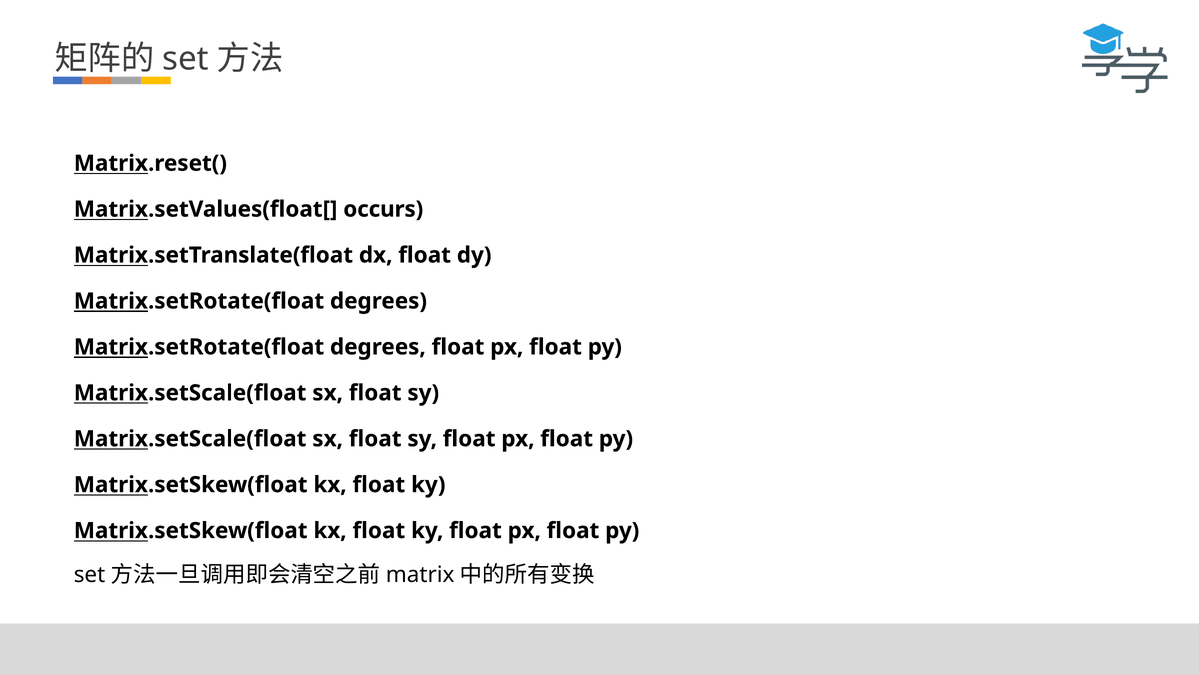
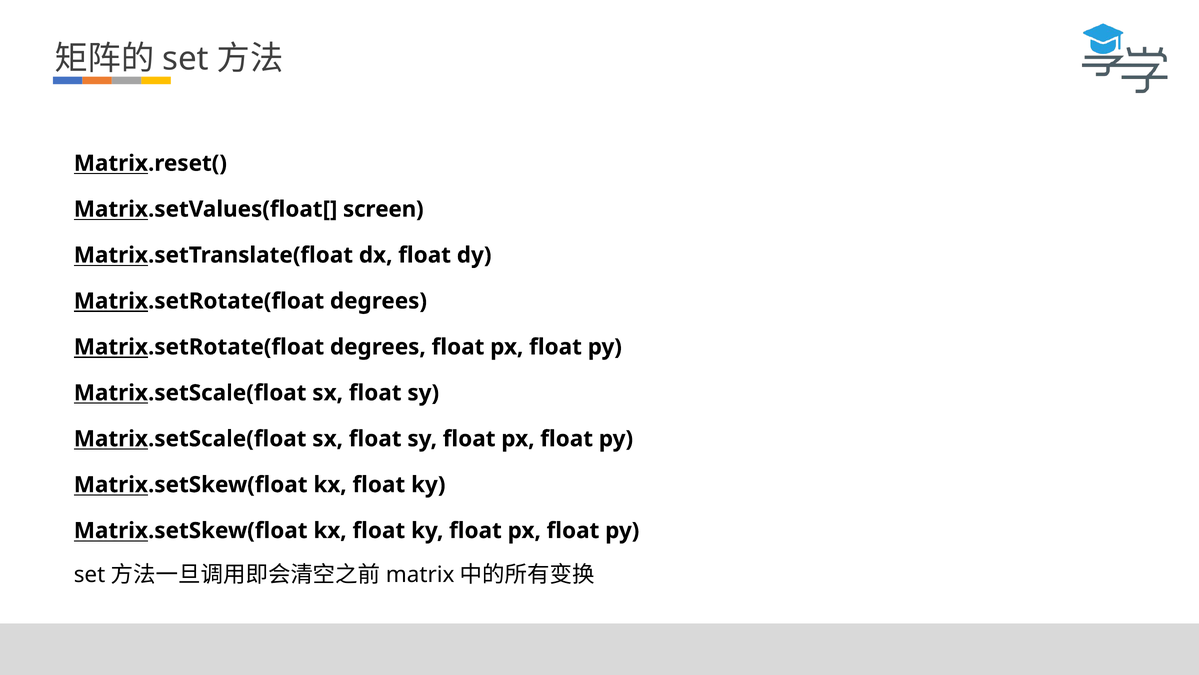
occurs: occurs -> screen (383, 209)
